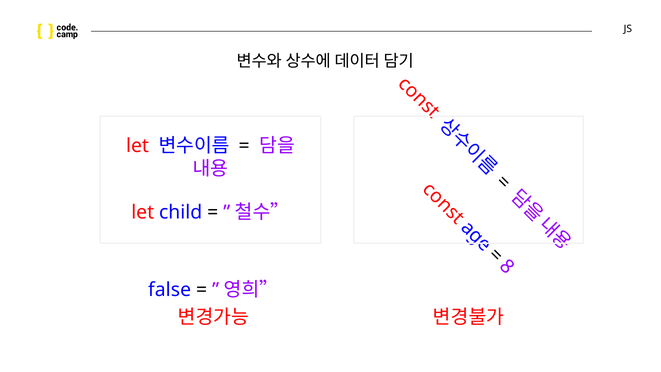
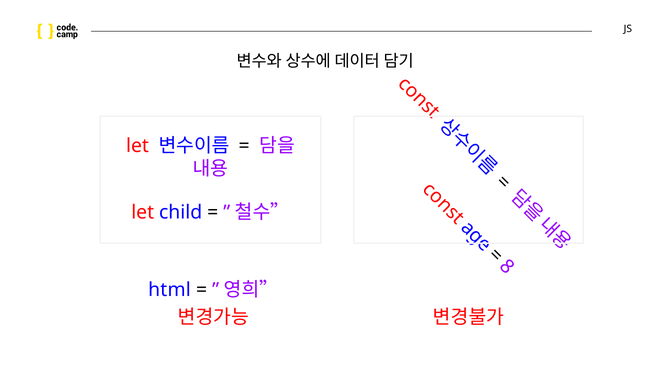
false: false -> html (169, 290)
